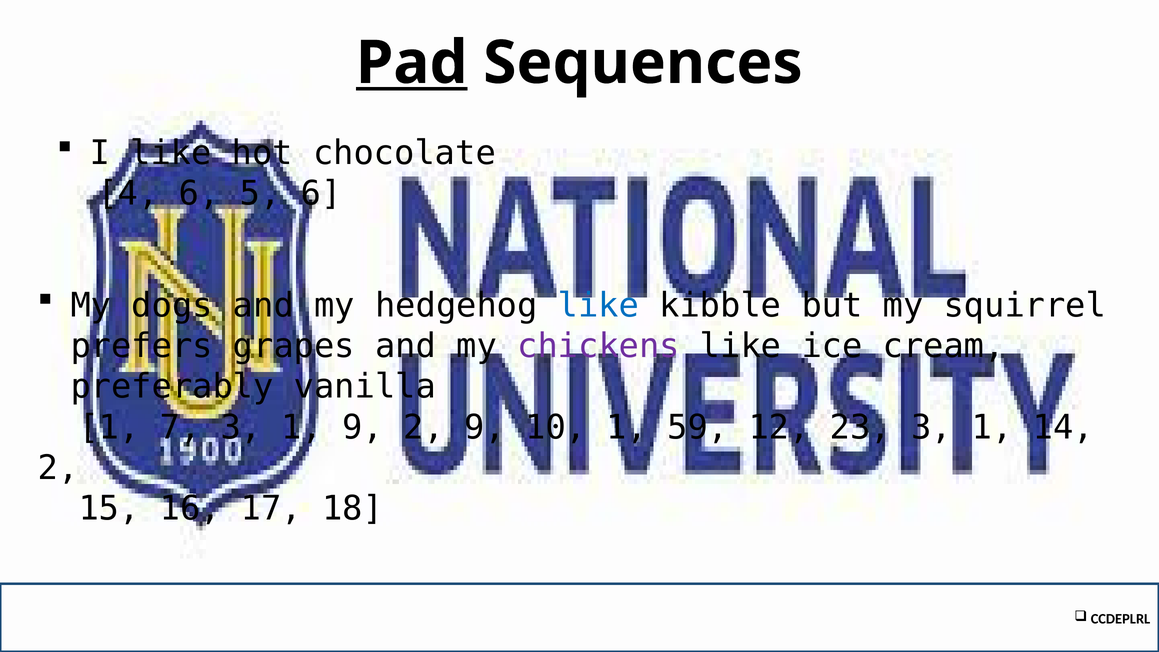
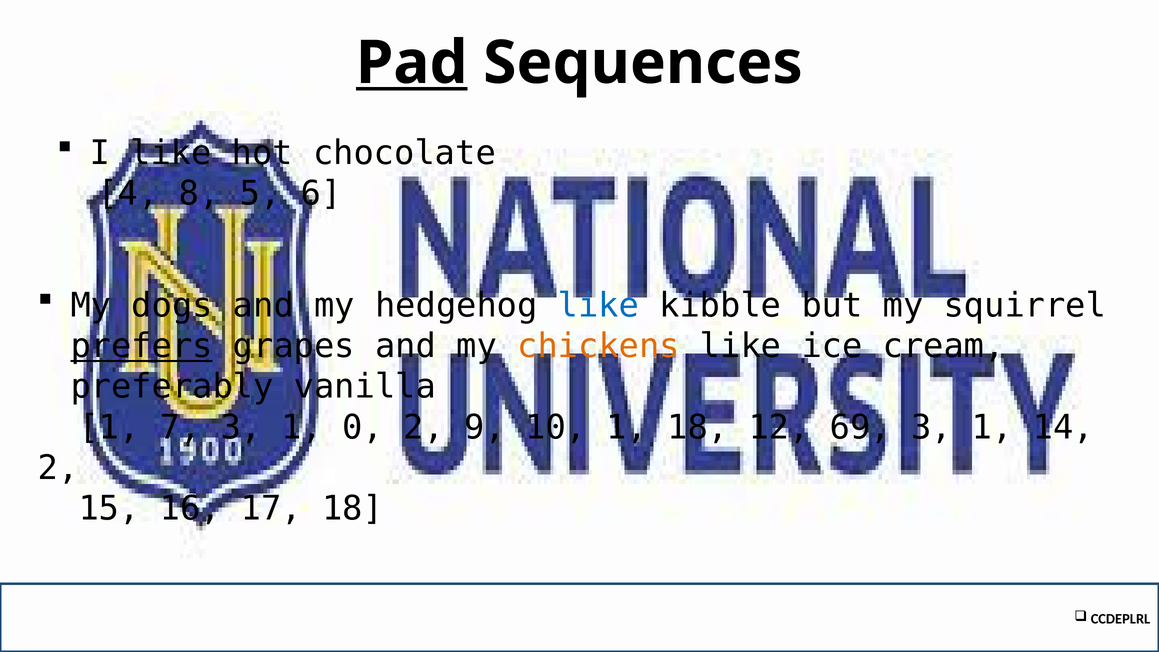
4 6: 6 -> 8 (199, 194)
prefers underline: none -> present (142, 346)
chickens colour: purple -> orange (599, 346)
1 9: 9 -> 0 (363, 427)
1 59: 59 -> 18 (698, 427)
23: 23 -> 69 (860, 427)
